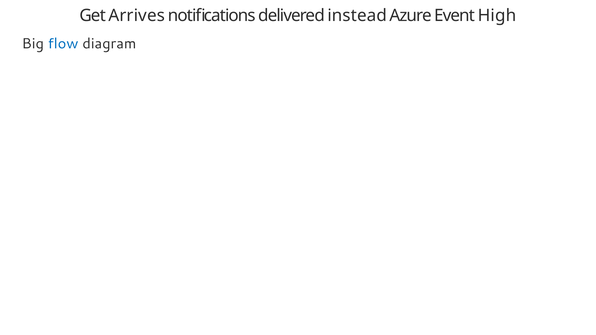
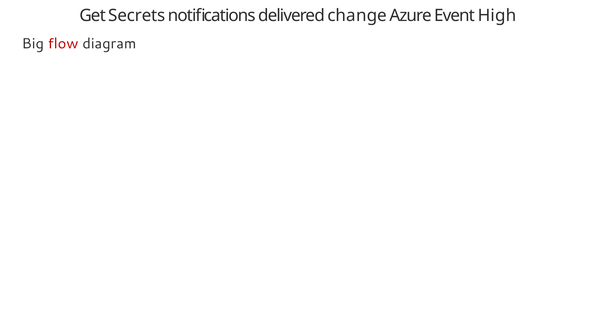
Arrives: Arrives -> Secrets (137, 15)
instead: instead -> change (357, 15)
flow colour: blue -> red (63, 44)
